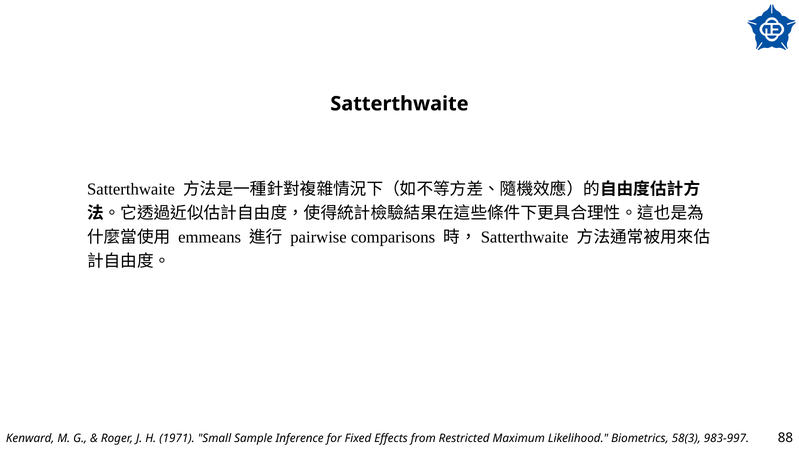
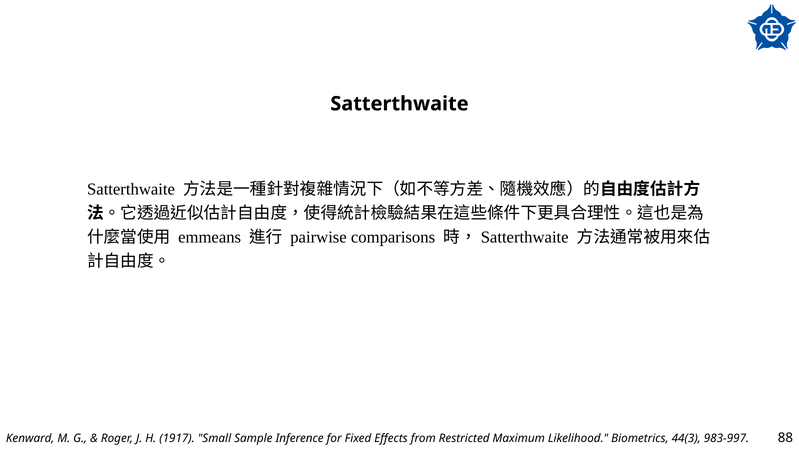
1971: 1971 -> 1917 (177, 438)
58(3: 58(3 -> 44(3 (686, 438)
